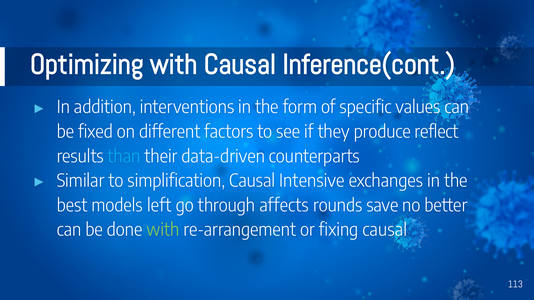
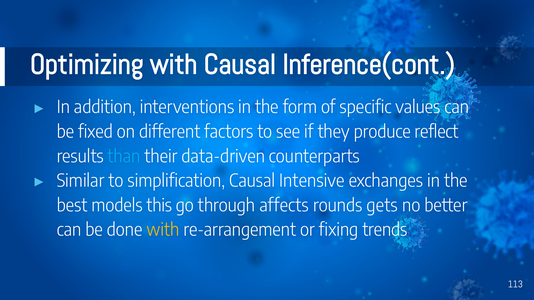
left: left -> this (159, 206)
save: save -> gets (382, 206)
with colour: light green -> yellow (163, 230)
fixing causal: causal -> trends (385, 230)
